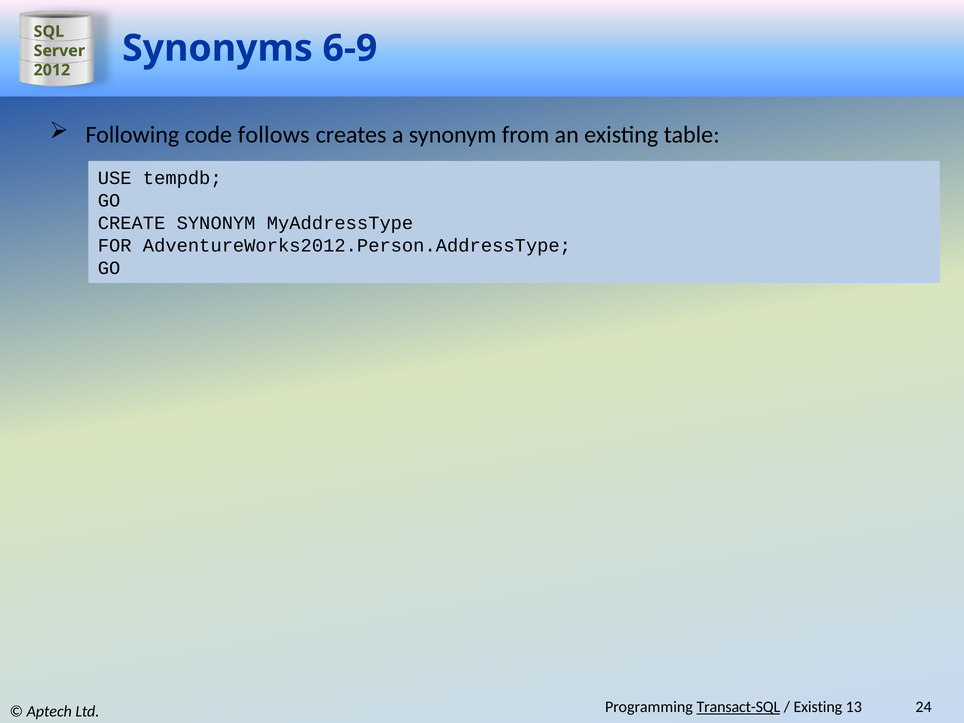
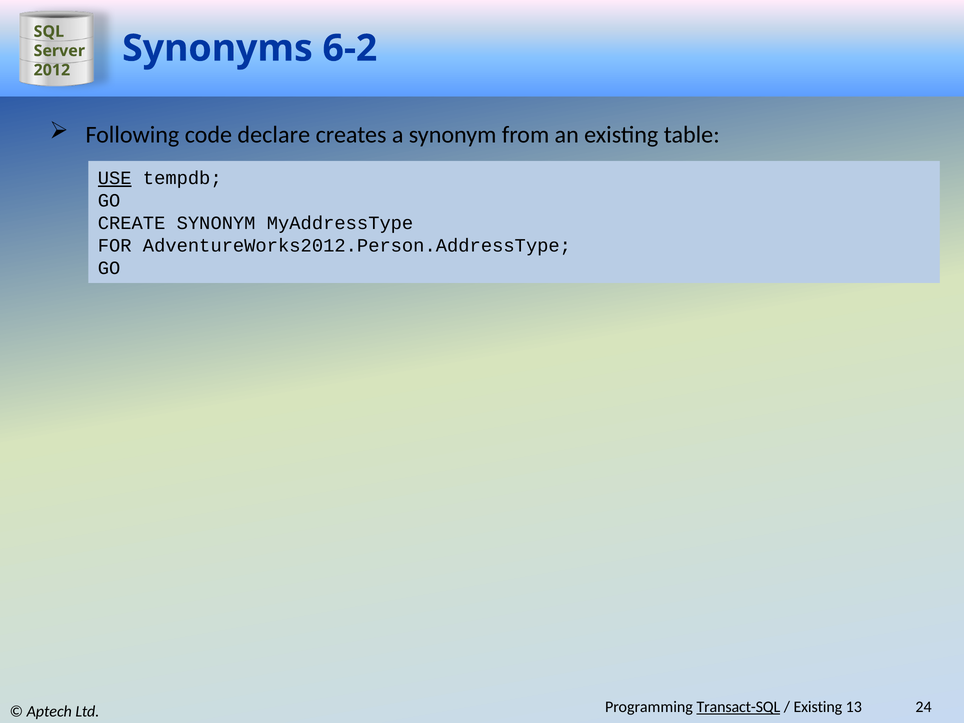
6-9: 6-9 -> 6-2 (350, 48)
follows: follows -> declare (274, 135)
USE underline: none -> present (115, 178)
